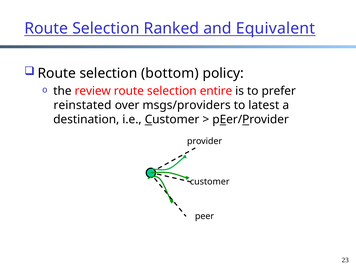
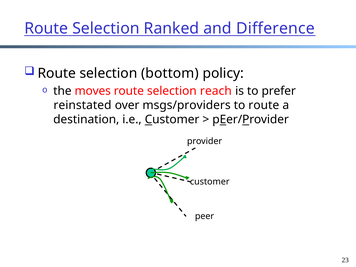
Equivalent: Equivalent -> Difference (275, 29)
review: review -> moves (93, 91)
entire: entire -> reach (216, 91)
to latest: latest -> route (264, 105)
